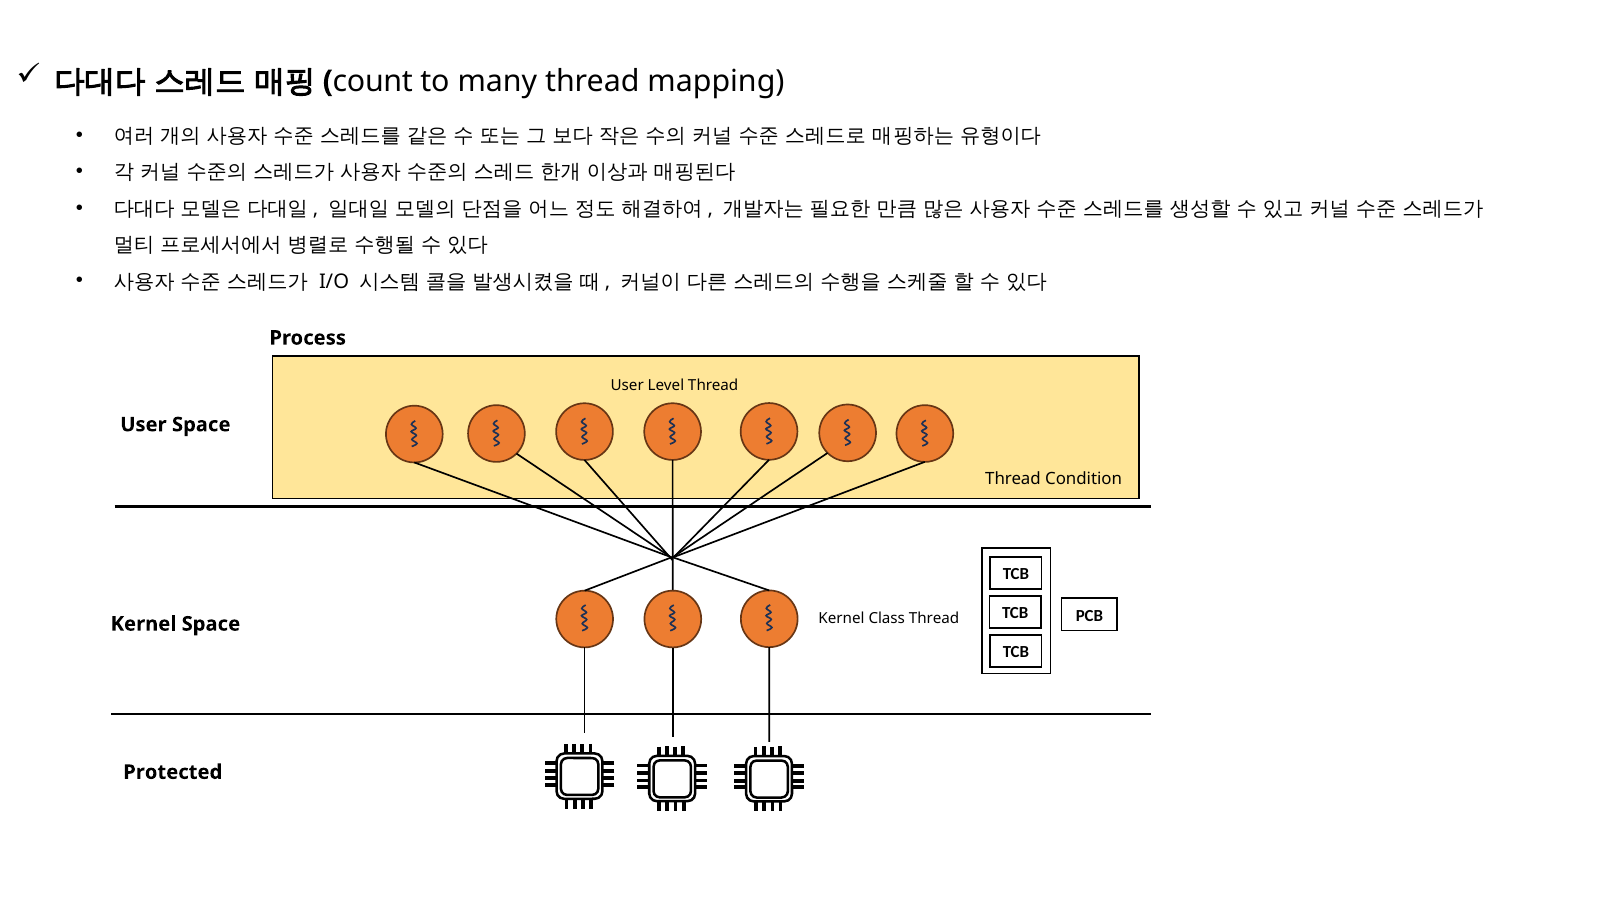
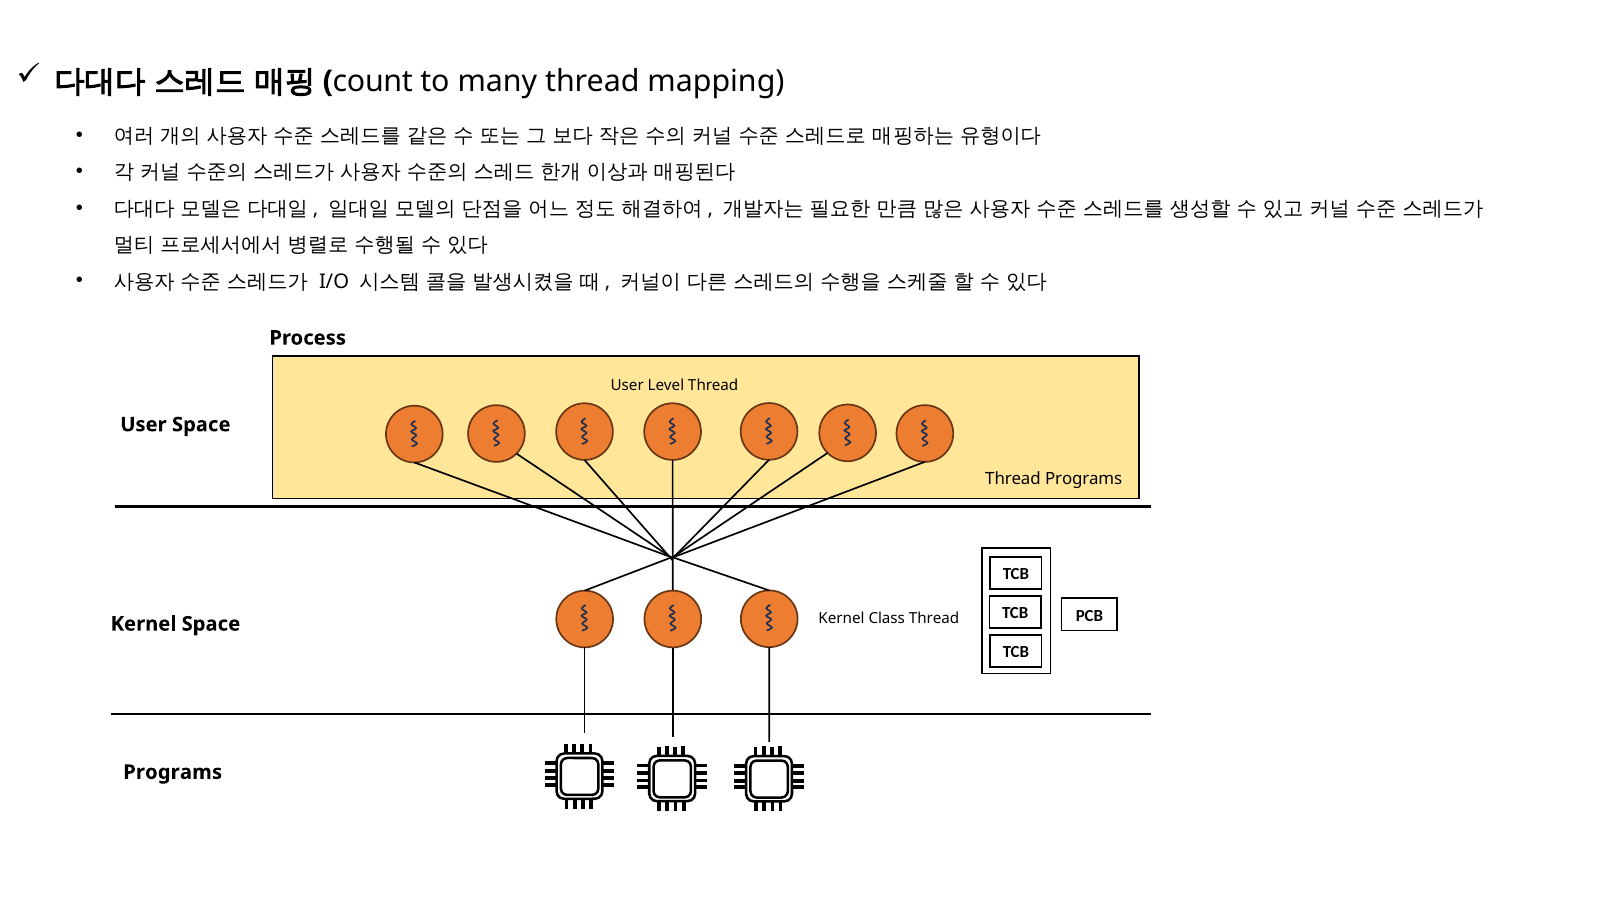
Condition: Condition -> Programs (1084, 479)
Protected: Protected -> Programs (173, 772)
